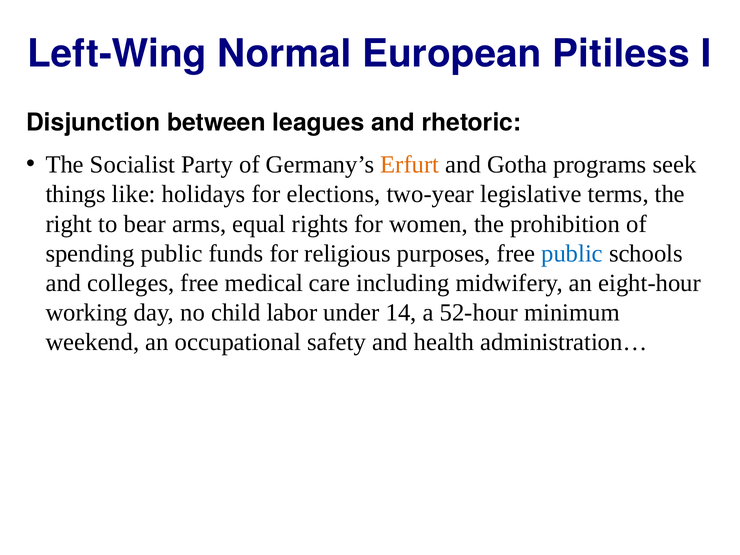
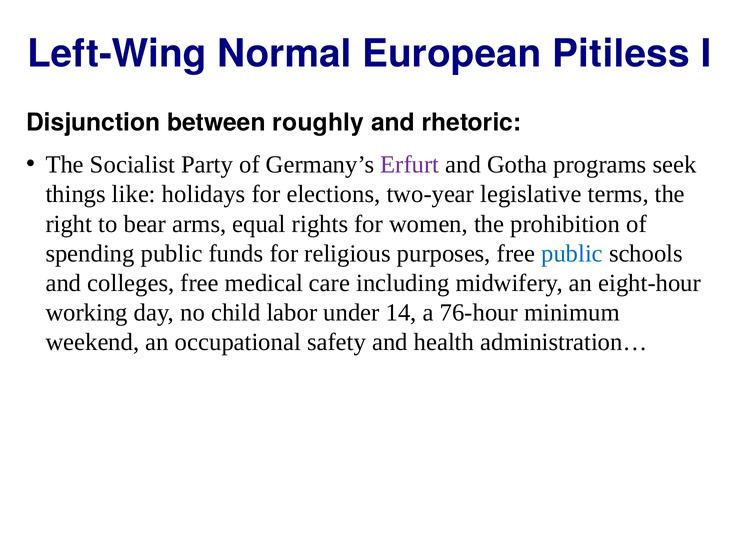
leagues: leagues -> roughly (318, 123)
Erfurt colour: orange -> purple (410, 165)
52-hour: 52-hour -> 76-hour (479, 313)
